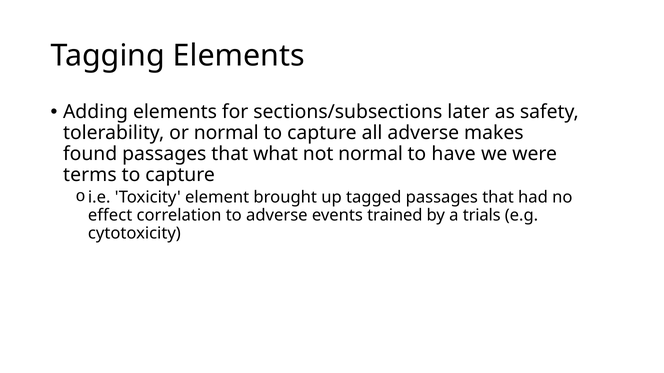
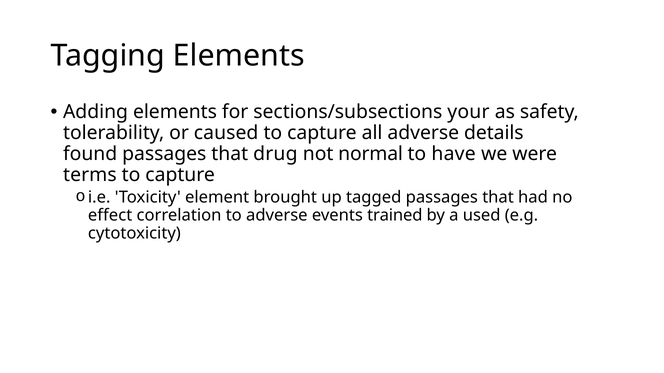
later: later -> your (468, 112)
or normal: normal -> caused (226, 133)
makes: makes -> details (494, 133)
what: what -> drug (275, 154)
trials: trials -> used (482, 216)
